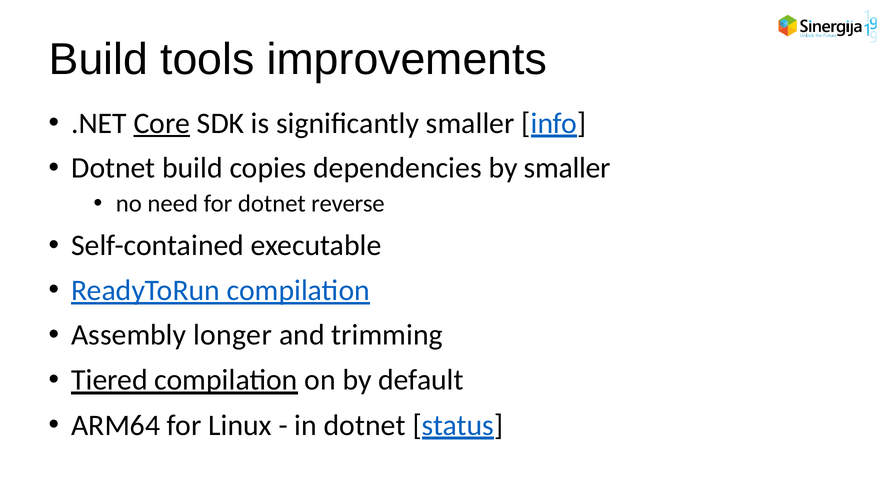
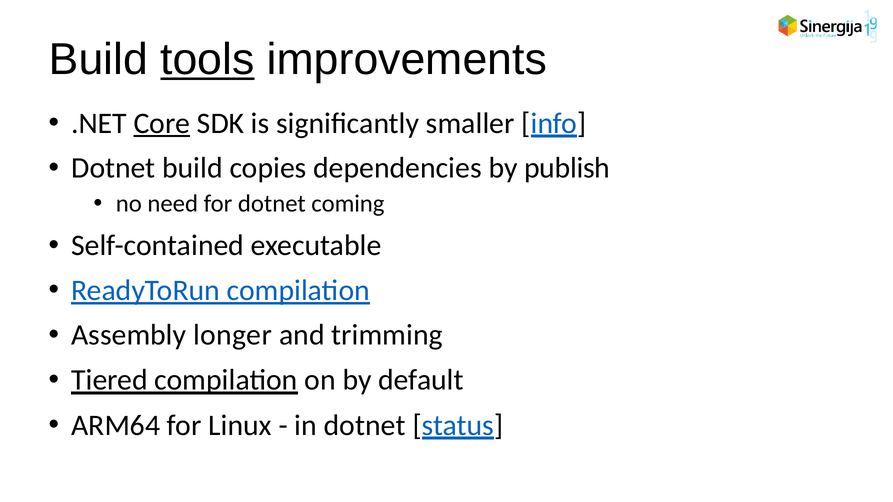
tools underline: none -> present (207, 60)
by smaller: smaller -> publish (567, 168)
reverse: reverse -> coming (348, 204)
